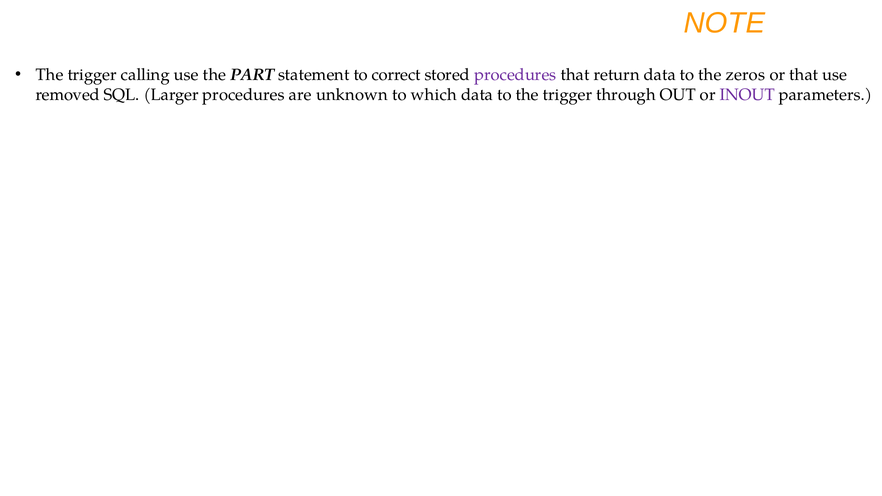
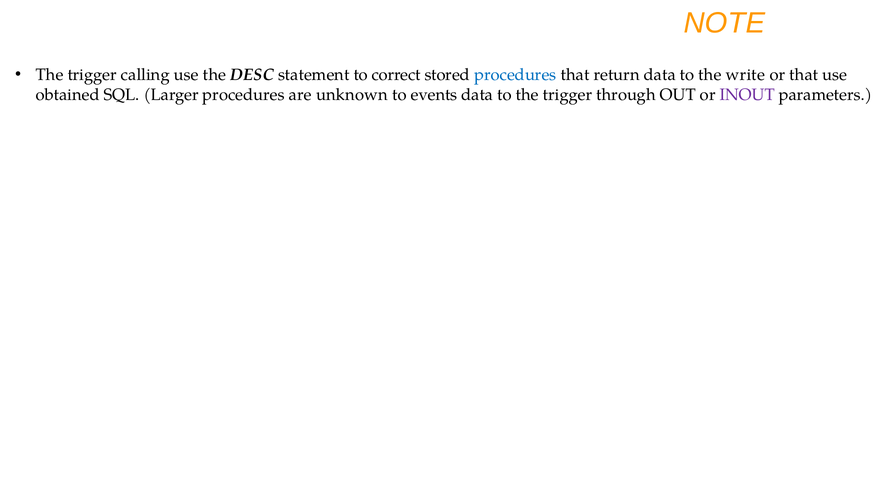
PART: PART -> DESC (252, 75)
procedures colour: purple -> blue (515, 75)
zeros: zeros -> write (745, 75)
removed: removed -> obtained (68, 95)
which: which -> events (434, 95)
